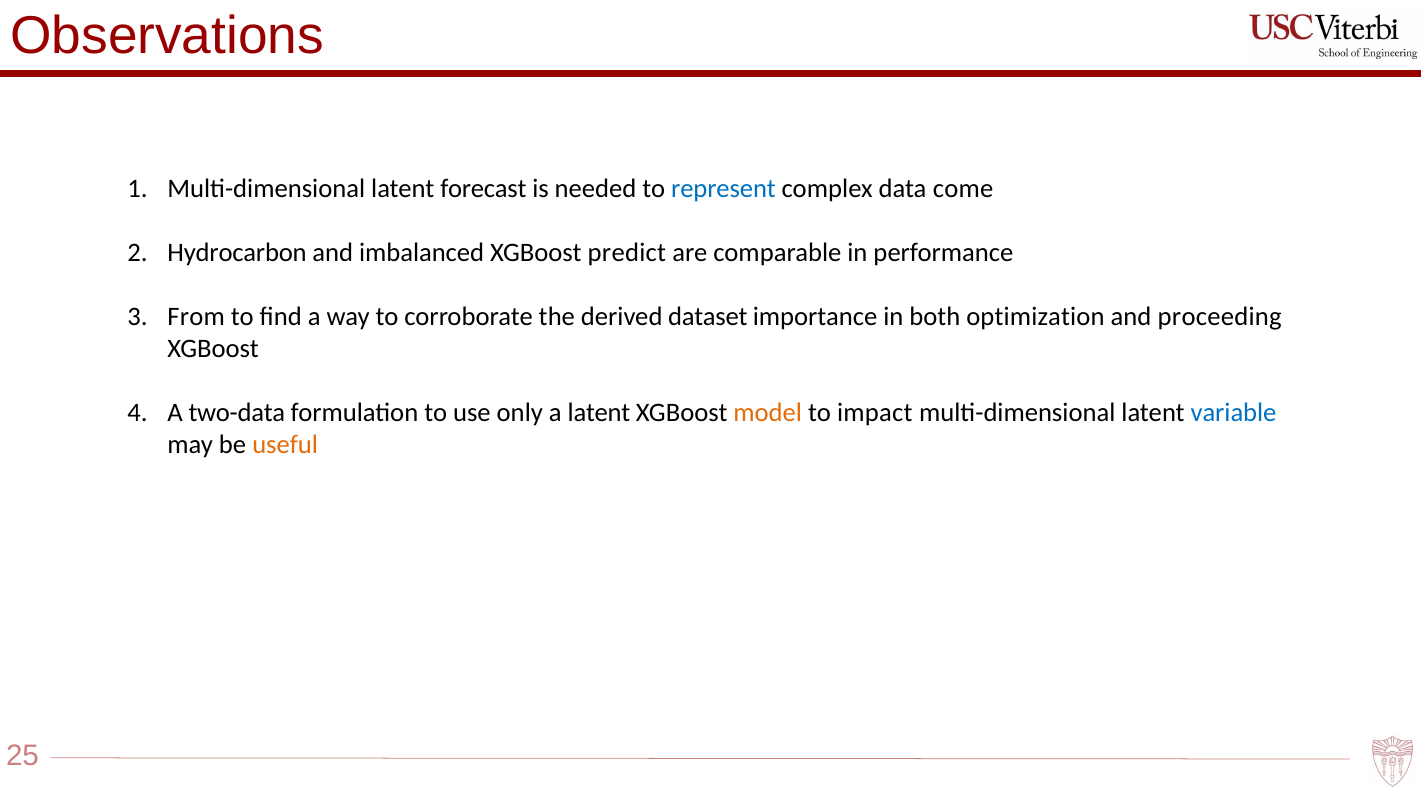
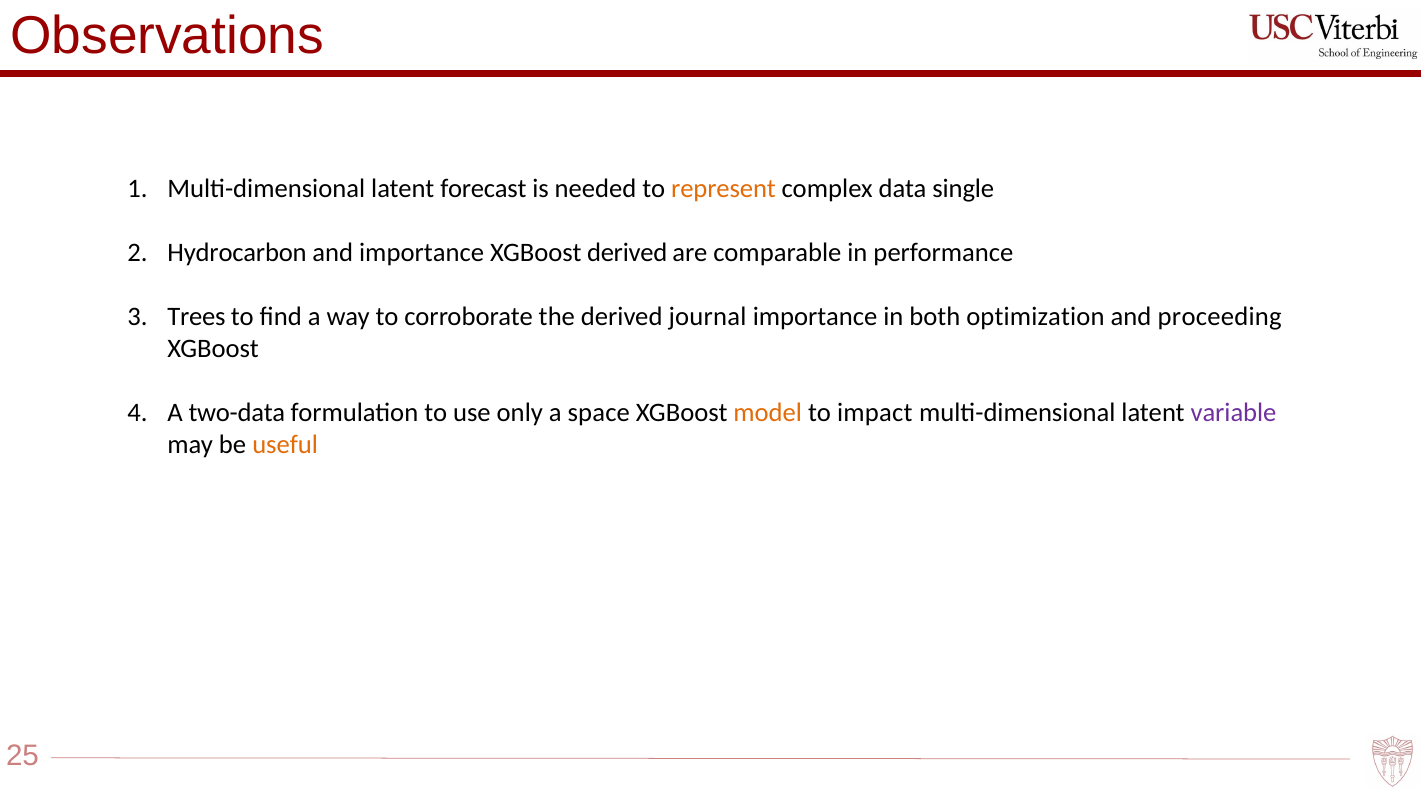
represent colour: blue -> orange (723, 189)
come: come -> single (963, 189)
and imbalanced: imbalanced -> importance (422, 253)
XGBoost predict: predict -> derived (627, 253)
From: From -> Trees (196, 317)
dataset: dataset -> journal (708, 317)
a latent: latent -> space (599, 413)
variable colour: blue -> purple (1233, 413)
